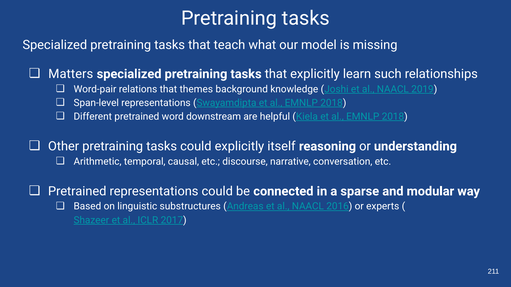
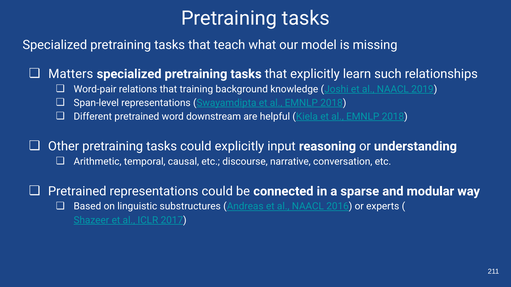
themes: themes -> training (196, 89)
itself: itself -> input (281, 146)
